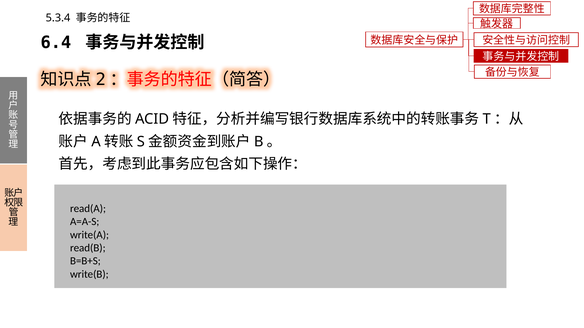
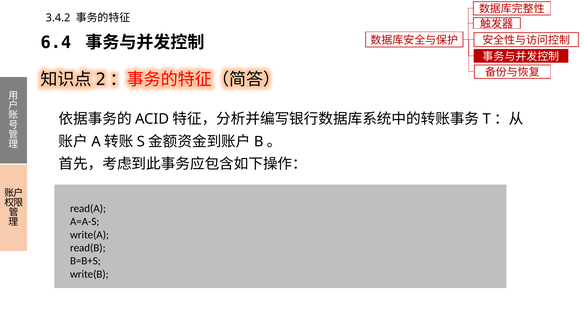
5.3.4: 5.3.4 -> 3.4.2 (58, 18)
